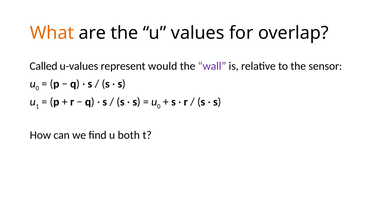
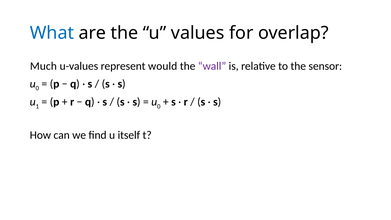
What colour: orange -> blue (52, 33)
Called: Called -> Much (43, 66)
both: both -> itself (129, 135)
